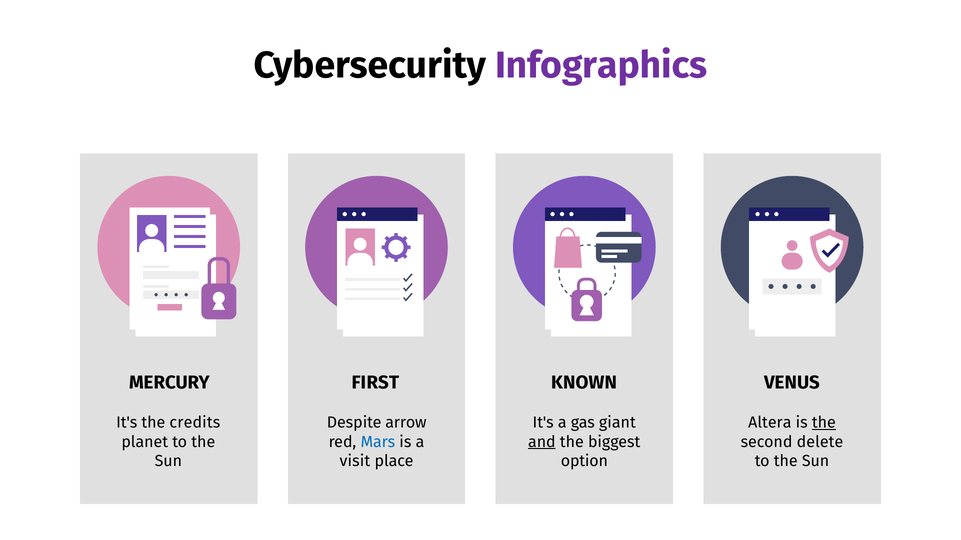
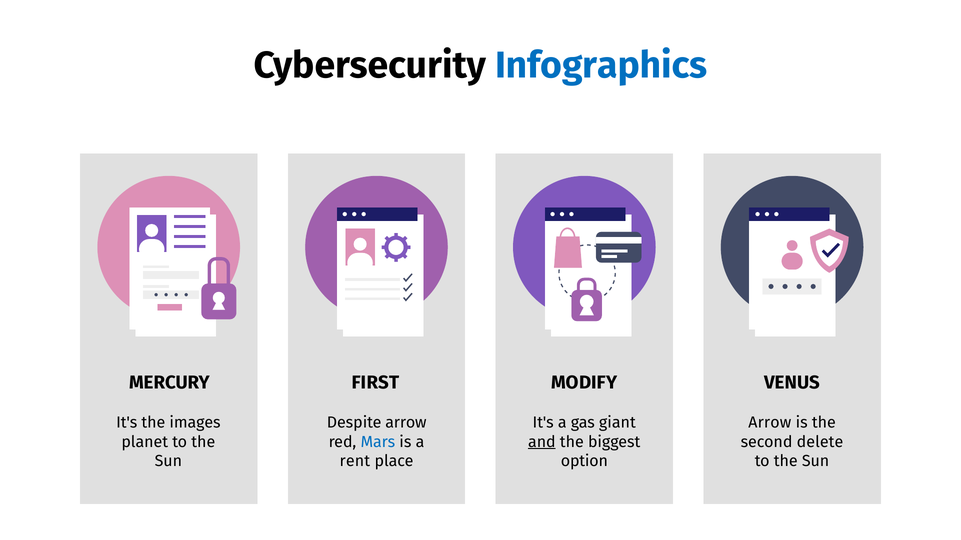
Infographics colour: purple -> blue (601, 65)
KNOWN: KNOWN -> MODIFY (584, 383)
credits: credits -> images (195, 423)
Altera: Altera -> Arrow (770, 423)
the underline: present -> none (824, 423)
visit: visit -> rent (355, 461)
